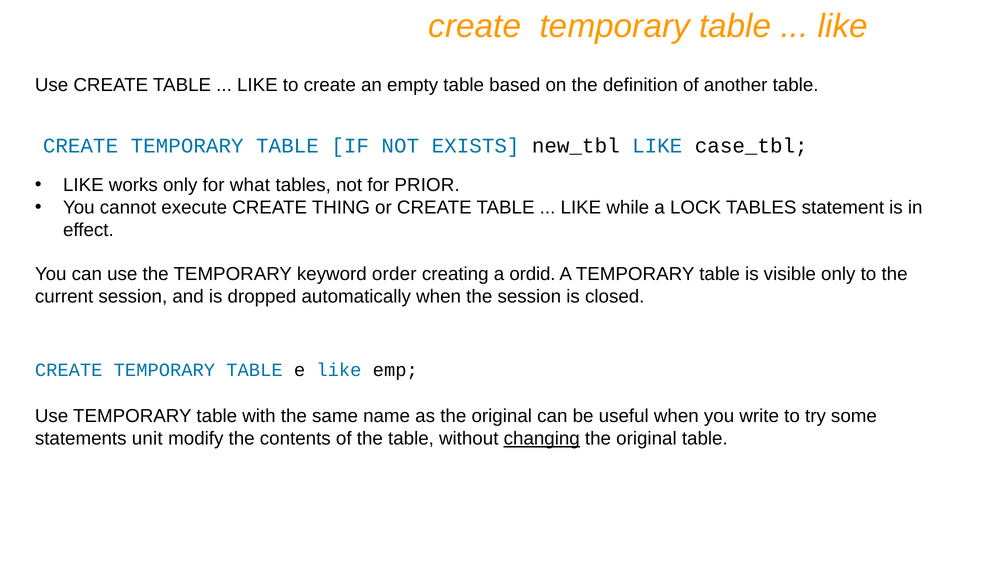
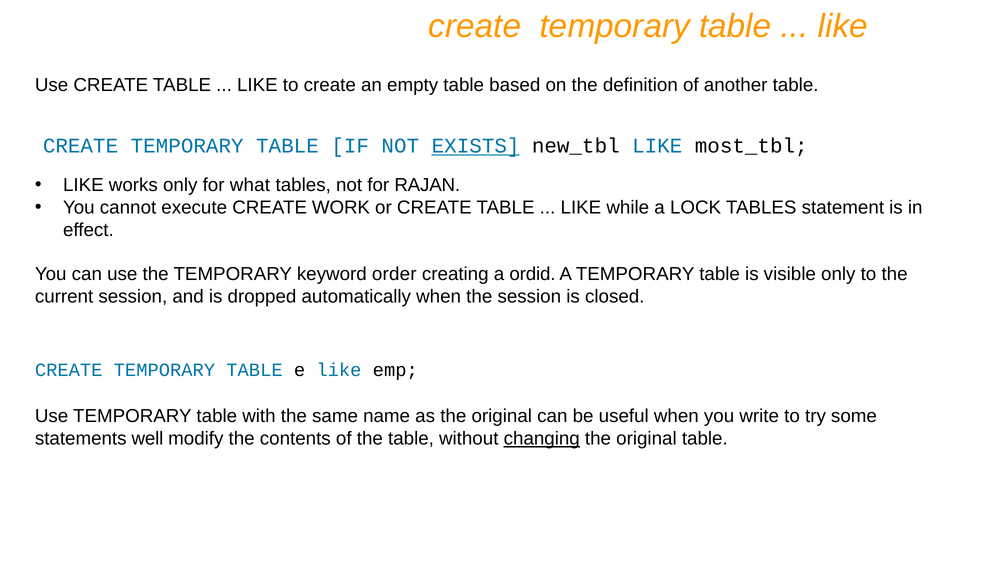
EXISTS underline: none -> present (476, 146)
case_tbl: case_tbl -> most_tbl (751, 146)
PRIOR: PRIOR -> RAJAN (427, 185)
THING: THING -> WORK (341, 208)
unit: unit -> well (147, 439)
